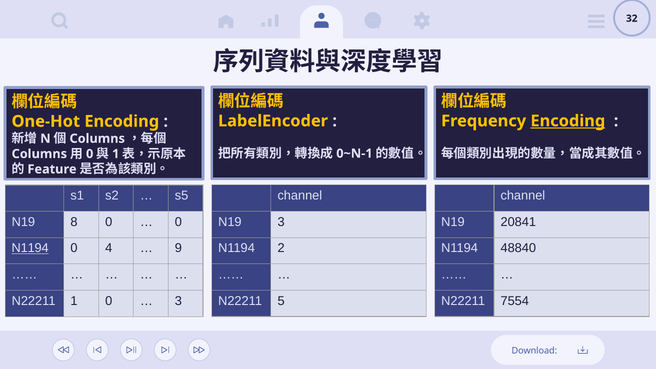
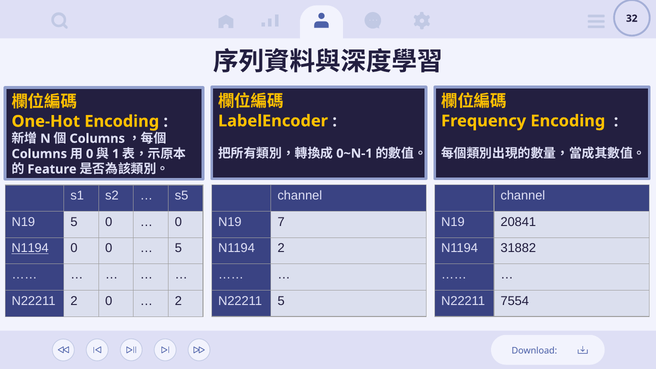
Encoding underline: present -> none (568, 121)
N19 3: 3 -> 7 (281, 222)
N19 8: 8 -> 5 (74, 222)
48840: 48840 -> 31882 (518, 248)
0 4: 4 -> 0 (109, 248)
9: 9 -> 5 (178, 248)
N22211 1: 1 -> 2 (74, 301)
3: 3 -> 2 (178, 301)
